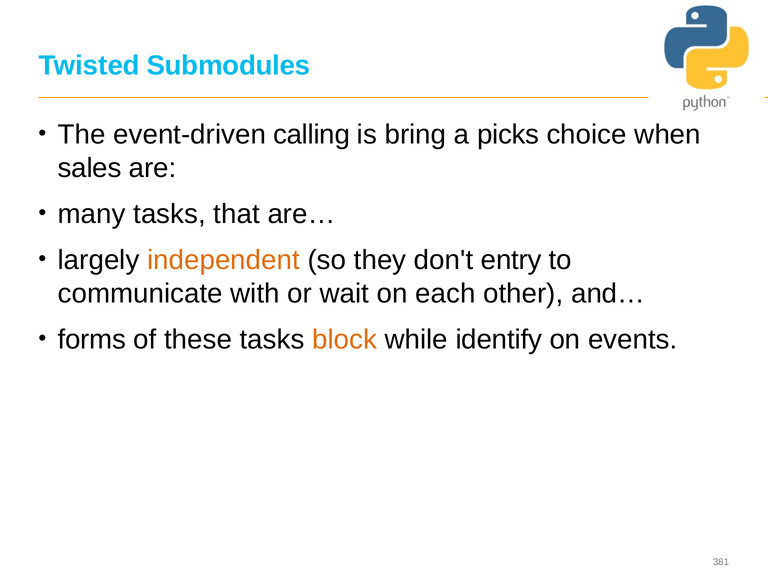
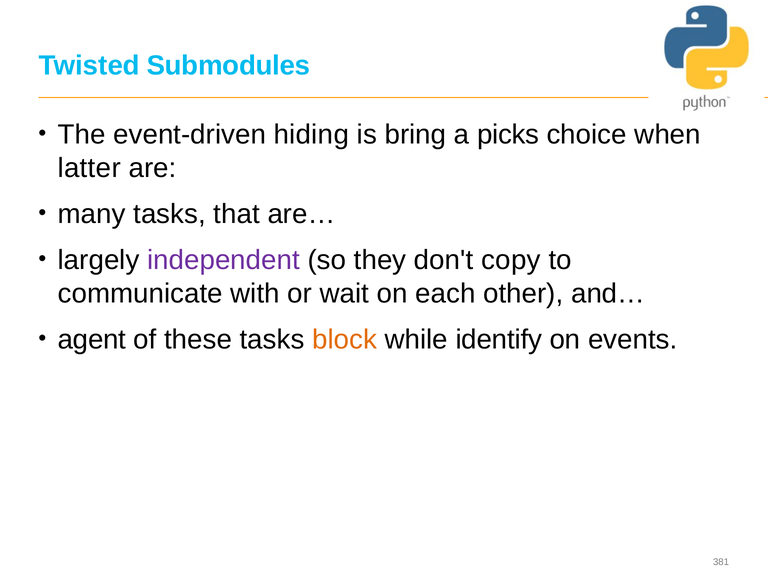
calling: calling -> hiding (311, 135)
sales: sales -> latter (89, 168)
independent colour: orange -> purple (224, 260)
entry: entry -> copy (511, 260)
forms: forms -> agent (92, 340)
